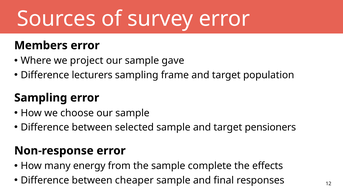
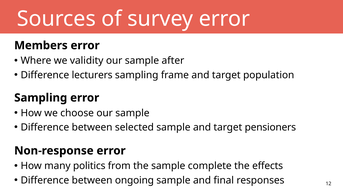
project: project -> validity (87, 61)
gave: gave -> after (173, 61)
energy: energy -> politics (89, 166)
cheaper: cheaper -> ongoing (134, 180)
